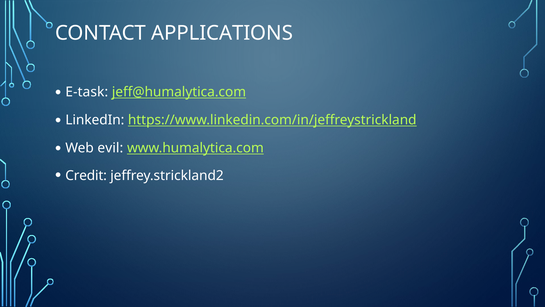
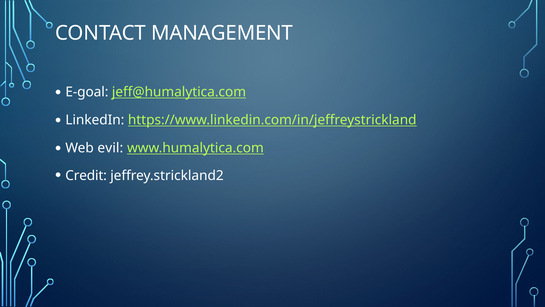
APPLICATIONS: APPLICATIONS -> MANAGEMENT (222, 33)
E-task: E-task -> E-goal (87, 92)
